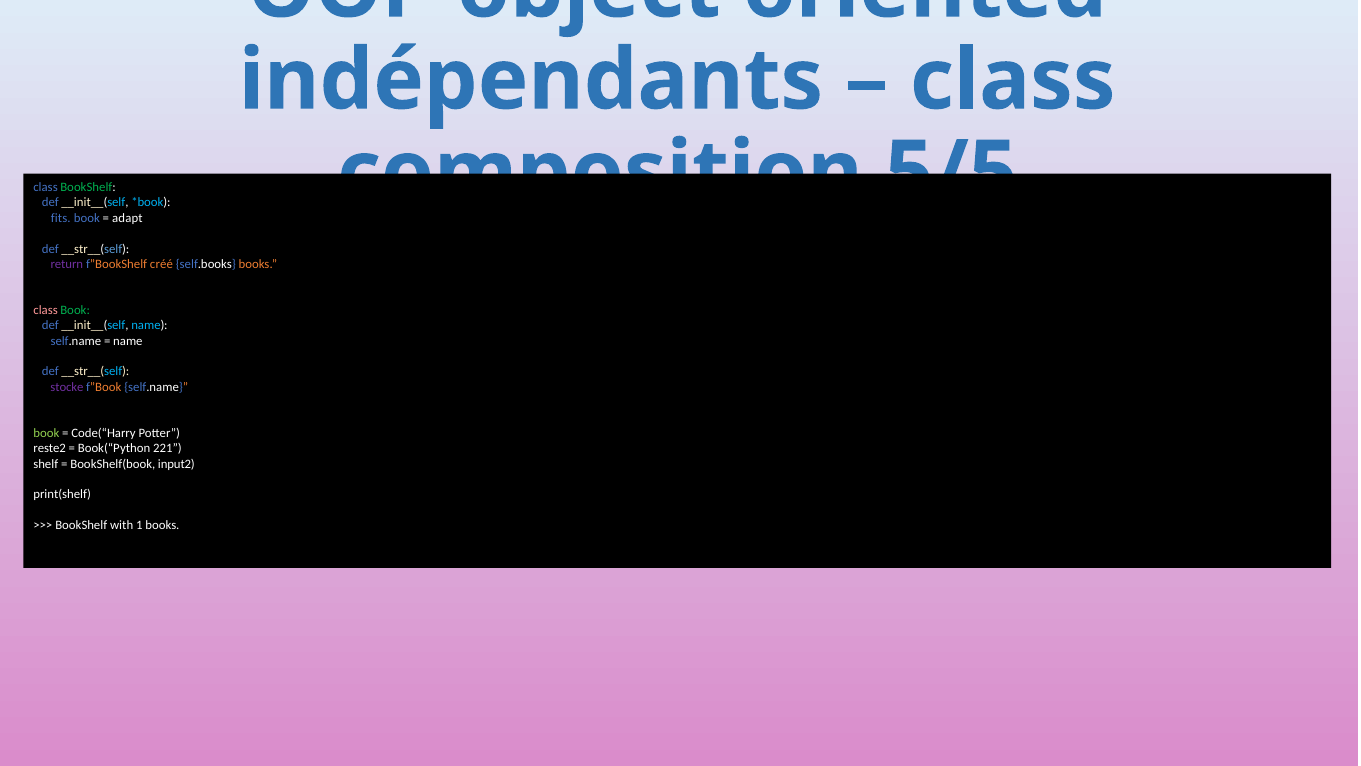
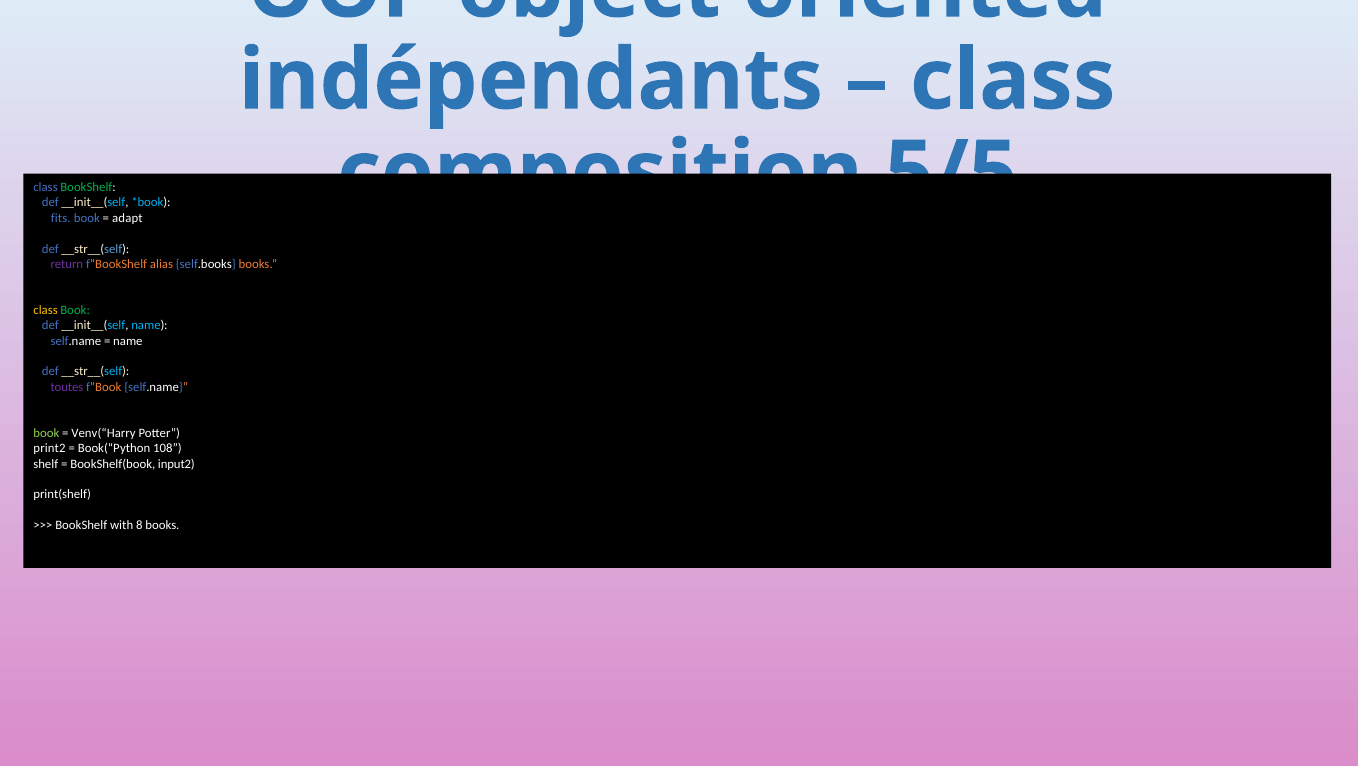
créé: créé -> alias (162, 264)
class colour: pink -> yellow (46, 310)
stocke: stocke -> toutes (67, 387)
Code(“Harry: Code(“Harry -> Venv(“Harry (104, 433)
reste2: reste2 -> print2 (49, 448)
221: 221 -> 108 (167, 448)
1: 1 -> 8 (139, 525)
